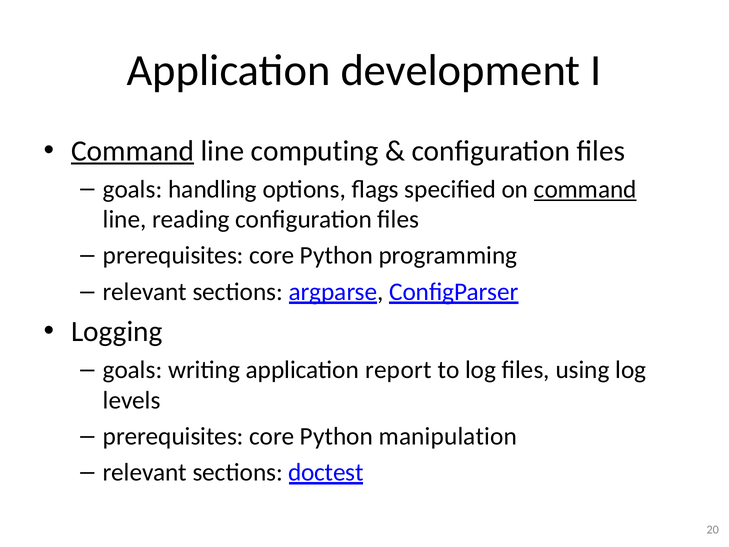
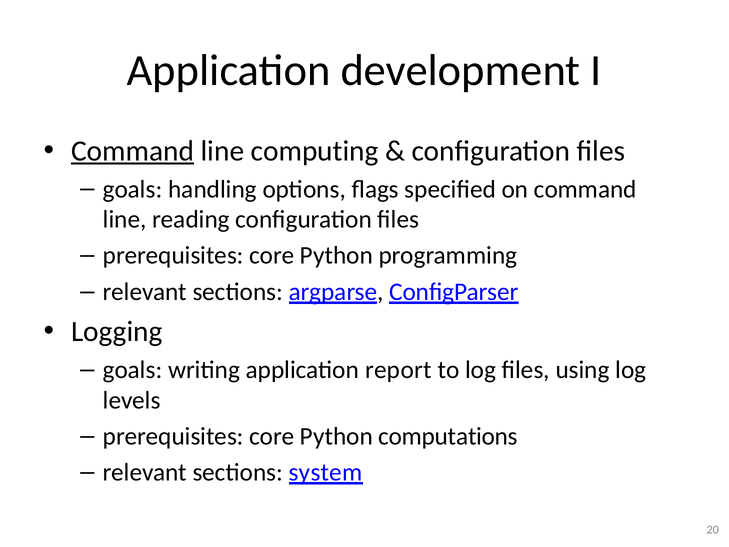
command underline: present -> none (585, 189)
manipulation: manipulation -> computations (448, 436)
doctest: doctest -> system (326, 472)
